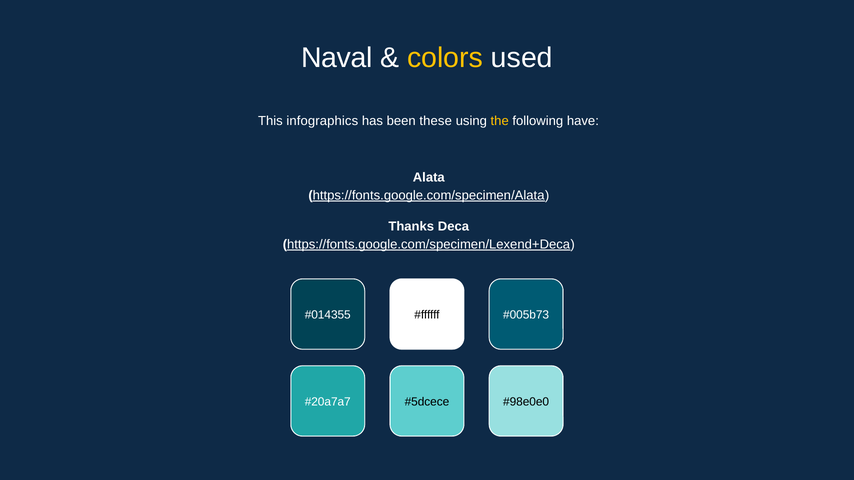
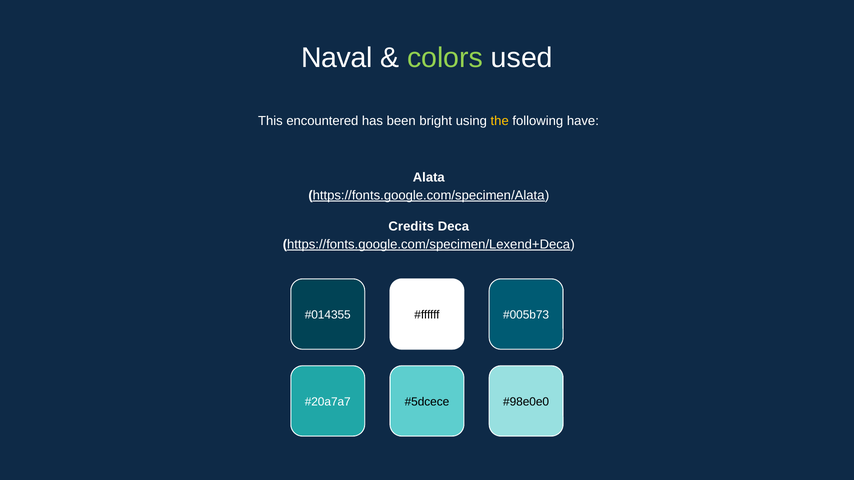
colors colour: yellow -> light green (445, 58)
infographics: infographics -> encountered (322, 121)
these: these -> bright (436, 121)
Thanks: Thanks -> Credits (411, 227)
